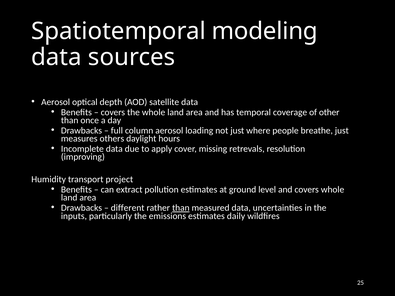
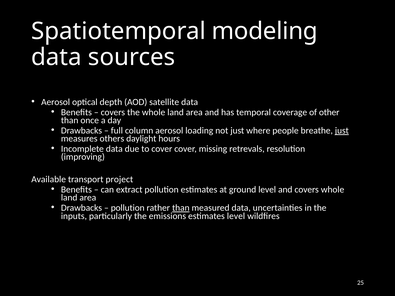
just underline: none -> present (342, 131)
to apply: apply -> cover (162, 149)
Humidity: Humidity -> Available (49, 180)
different: different -> pollution (128, 208)
estimates daily: daily -> level (236, 216)
